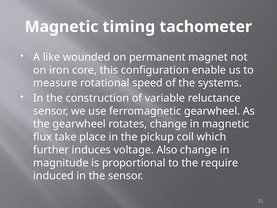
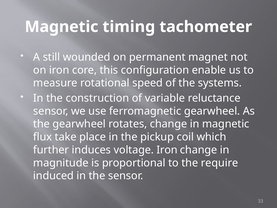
like: like -> still (51, 57)
voltage Also: Also -> Iron (167, 150)
